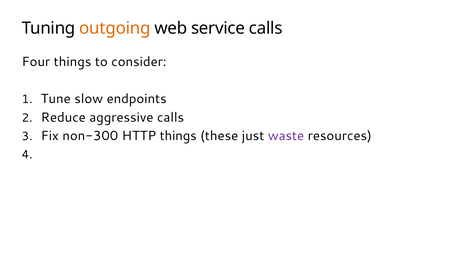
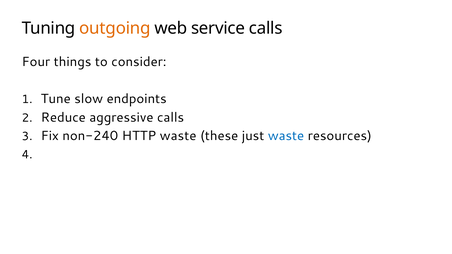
non-300: non-300 -> non-240 (90, 136)
HTTP things: things -> waste (178, 136)
waste colour: purple -> blue (286, 136)
